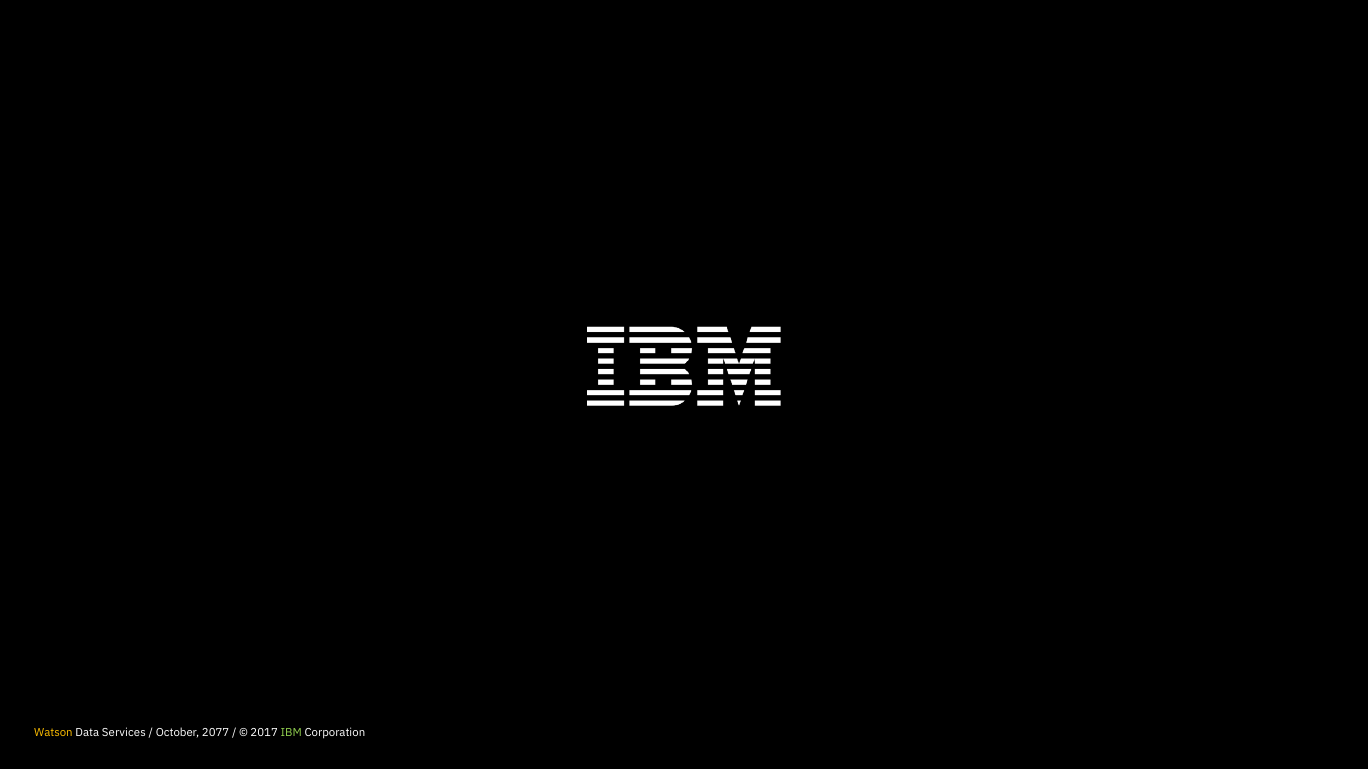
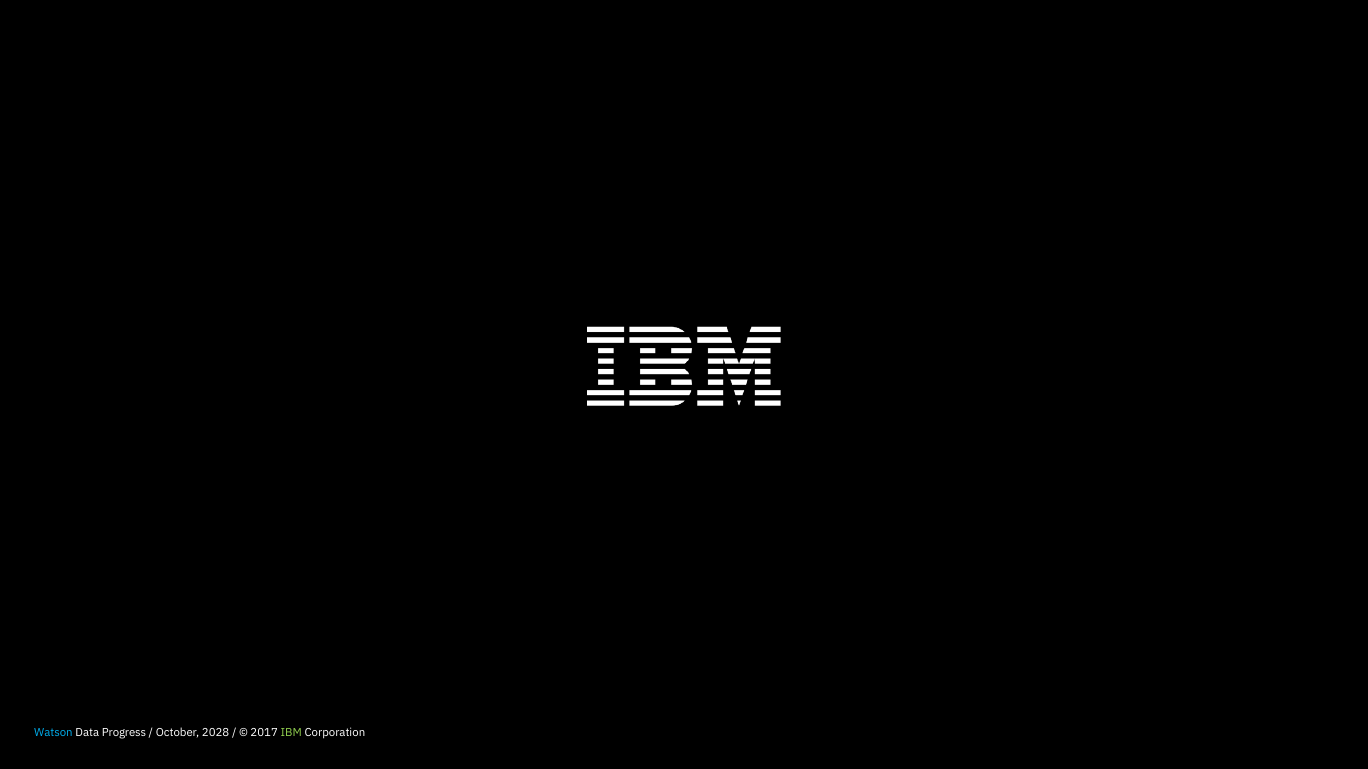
Watson colour: yellow -> light blue (53, 733)
Services: Services -> Progress (124, 733)
2077: 2077 -> 2028 (216, 733)
